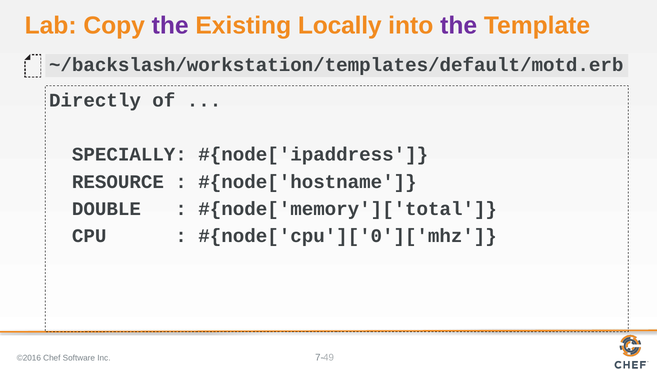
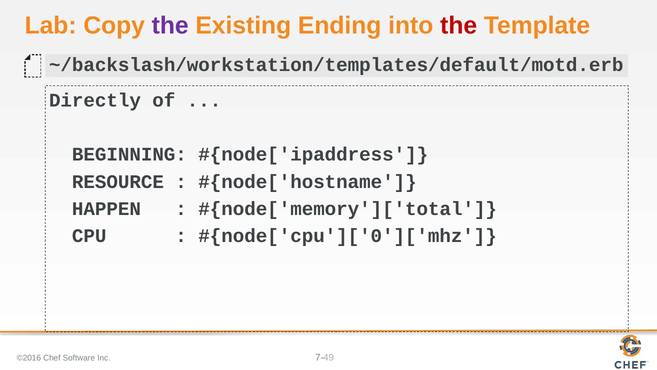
Locally: Locally -> Ending (340, 25)
the colour: purple -> red (459, 25)
SPECIALLY: SPECIALLY -> BEGINNING (129, 154)
DOUBLE: DOUBLE -> HAPPEN (106, 209)
